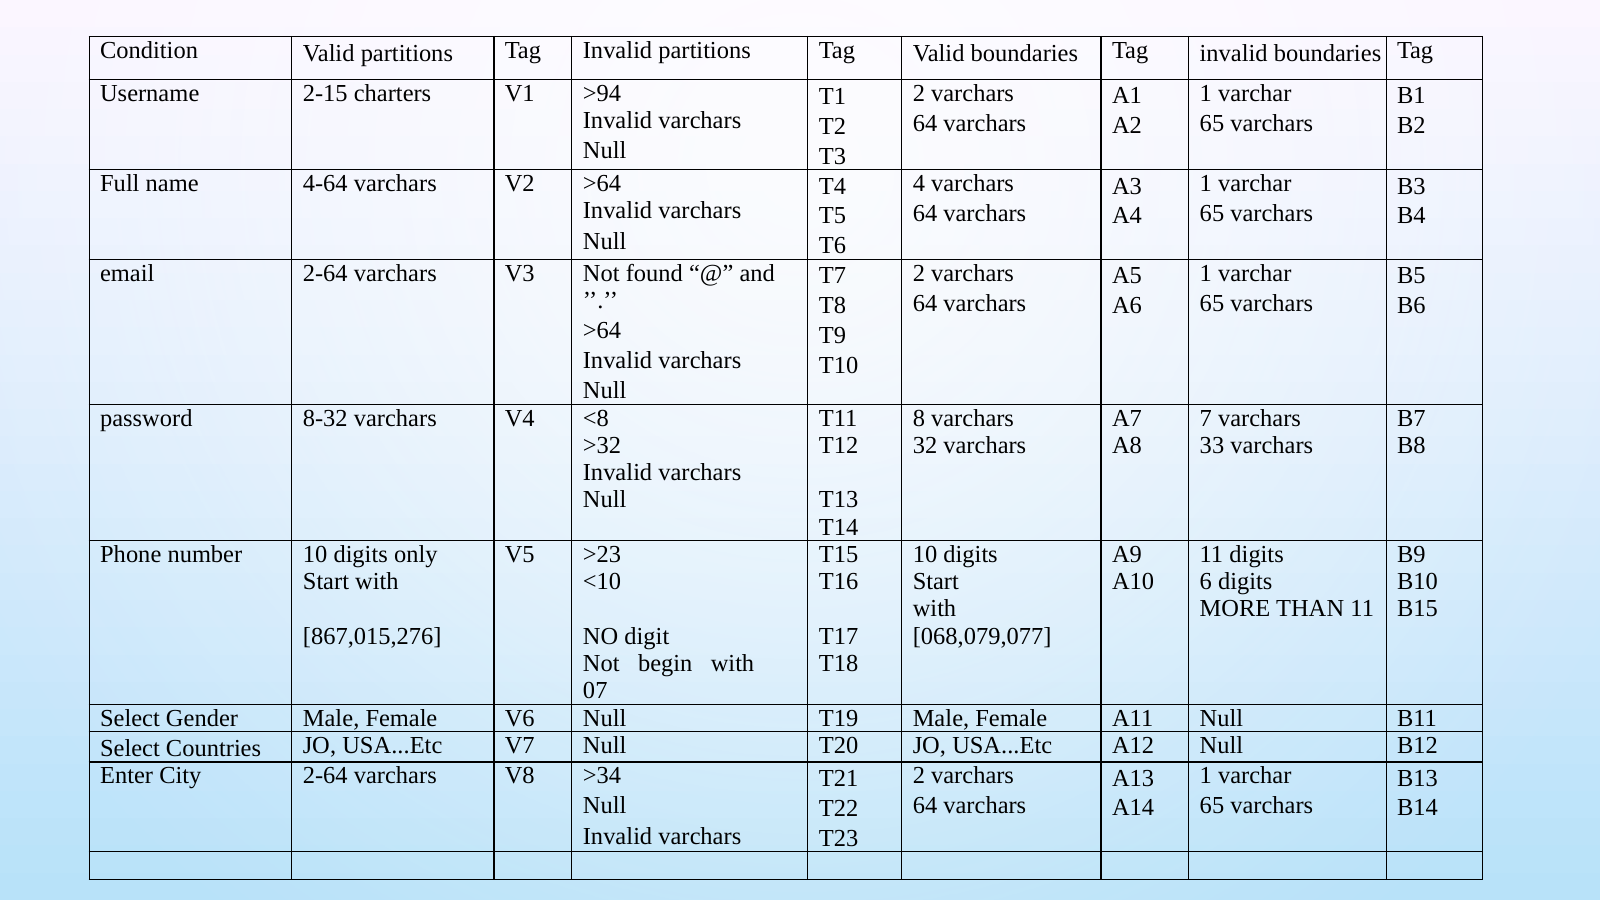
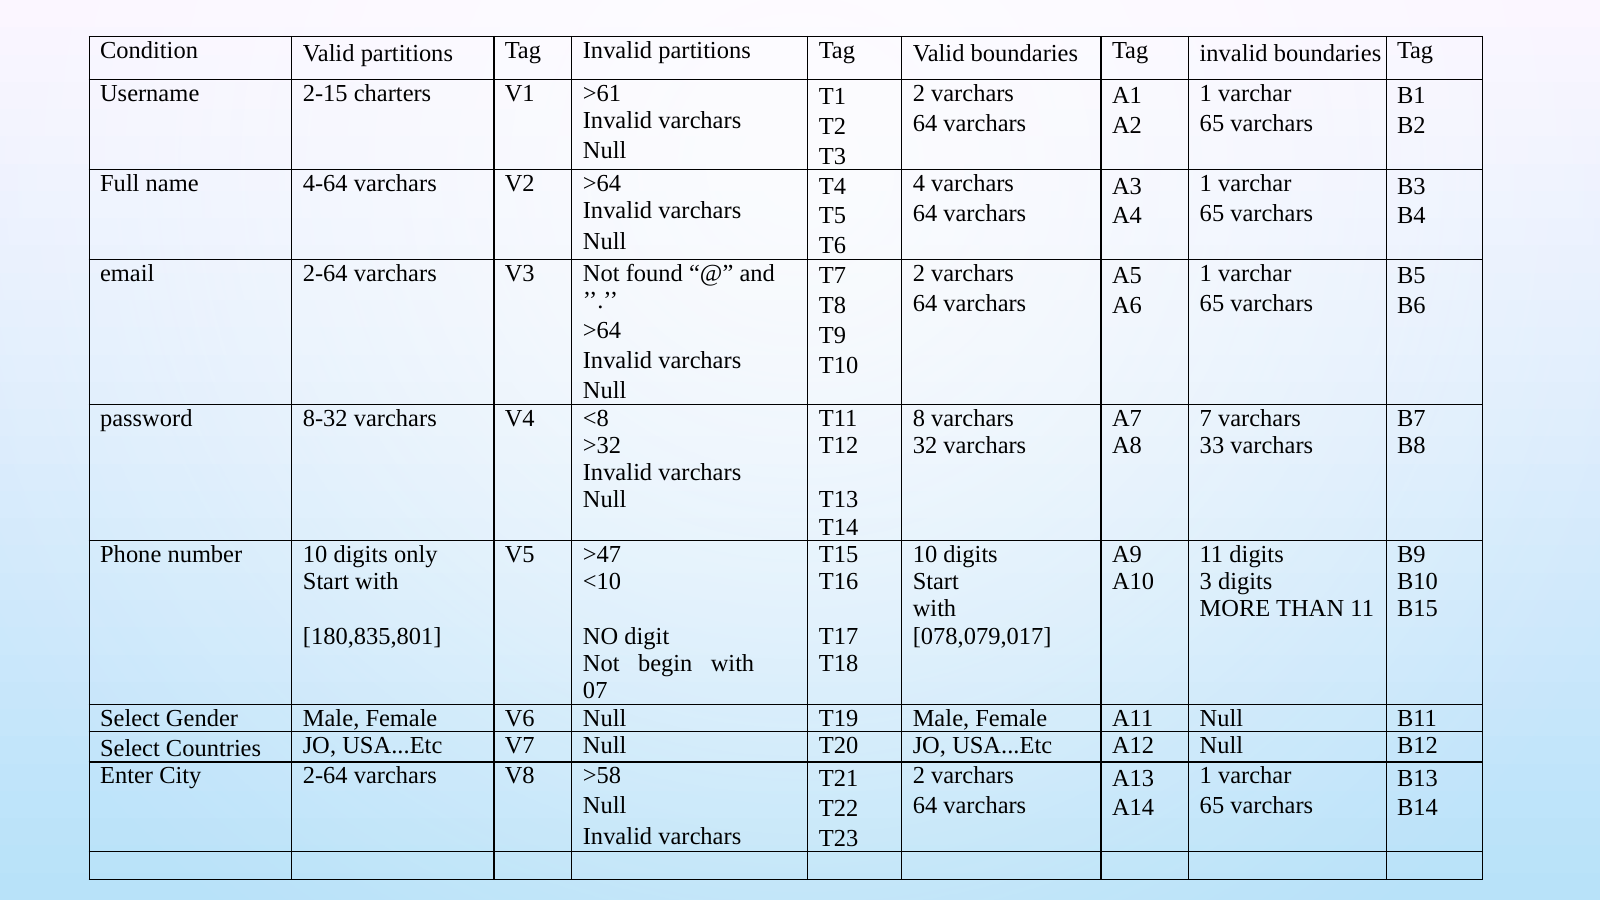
>94: >94 -> >61 (602, 93)
>23: >23 -> >47 (602, 554)
6: 6 -> 3 (1206, 582)
867,015,276: 867,015,276 -> 180,835,801 (372, 636)
068,079,077: 068,079,077 -> 078,079,017 (982, 636)
>34: >34 -> >58 (602, 776)
